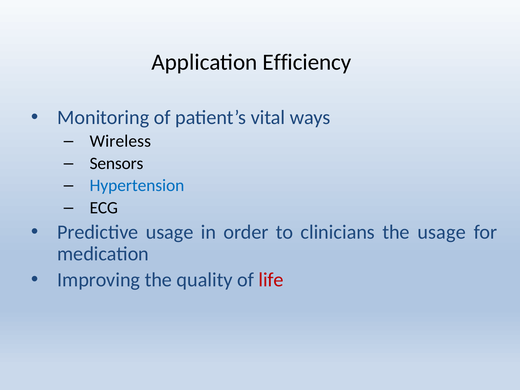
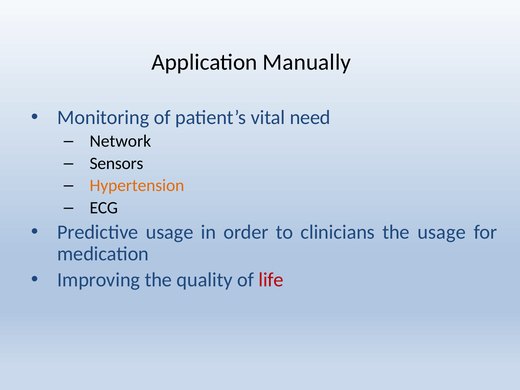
Efficiency: Efficiency -> Manually (307, 62)
ways: ways -> need (310, 117)
Wireless: Wireless -> Network (120, 141)
Hypertension colour: blue -> orange (137, 186)
